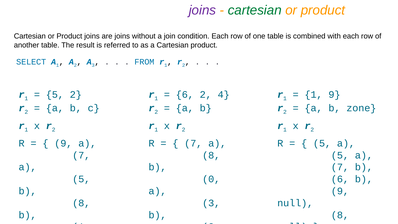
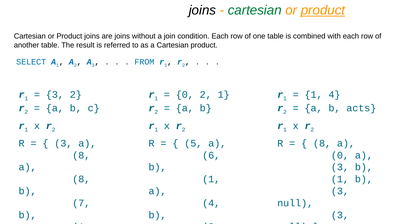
joins colour: purple -> black (202, 10)
product underline: none -> present (323, 10)
5: 5 -> 3 (55, 95)
6: 6 -> 0 (185, 95)
2 4: 4 -> 1 (224, 95)
1 9: 9 -> 4 (334, 95)
zone: zone -> acts (361, 108)
9: 9 -> 3 (63, 143)
7: 7 -> 5 (193, 143)
5: 5 -> 8 (322, 143)
7: 7 -> 8 (81, 155)
8: 8 -> 6 (211, 155)
5: 5 -> 0 (340, 155)
7: 7 -> 3 (340, 167)
5: 5 -> 8 (81, 179)
0: 0 -> 1 (211, 179)
6: 6 -> 1 (340, 179)
9: 9 -> 3 (340, 191)
8: 8 -> 7 (81, 203)
3: 3 -> 4 (211, 203)
8: 8 -> 3 (340, 215)
